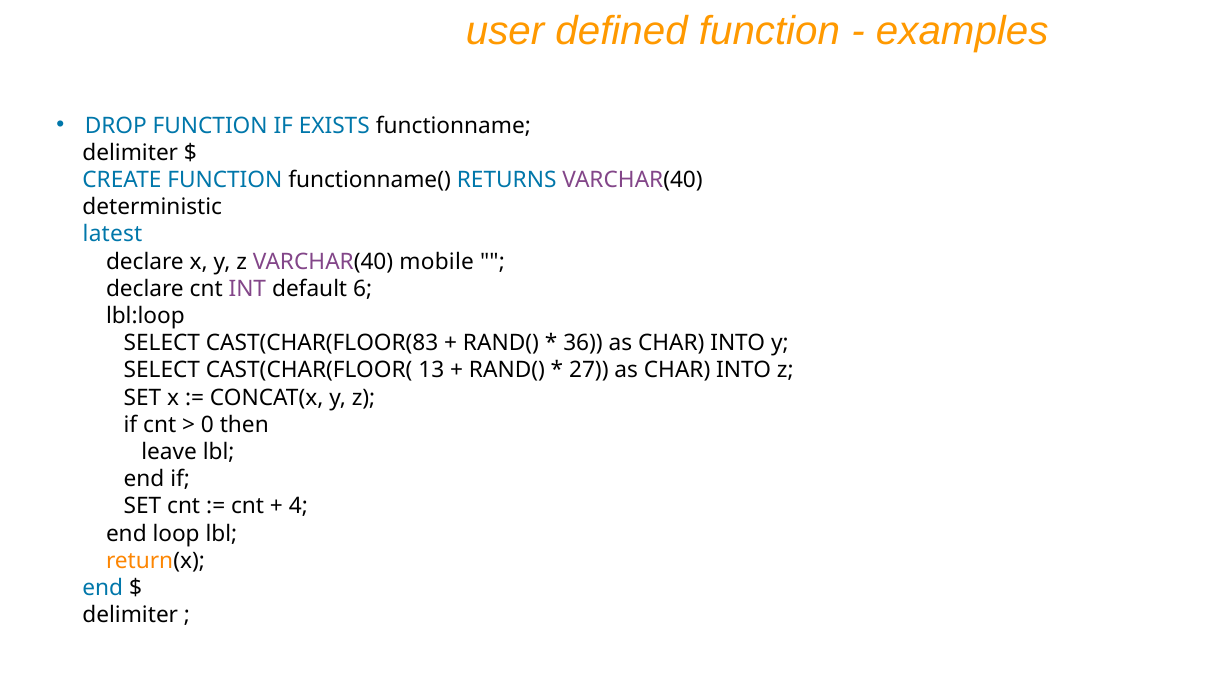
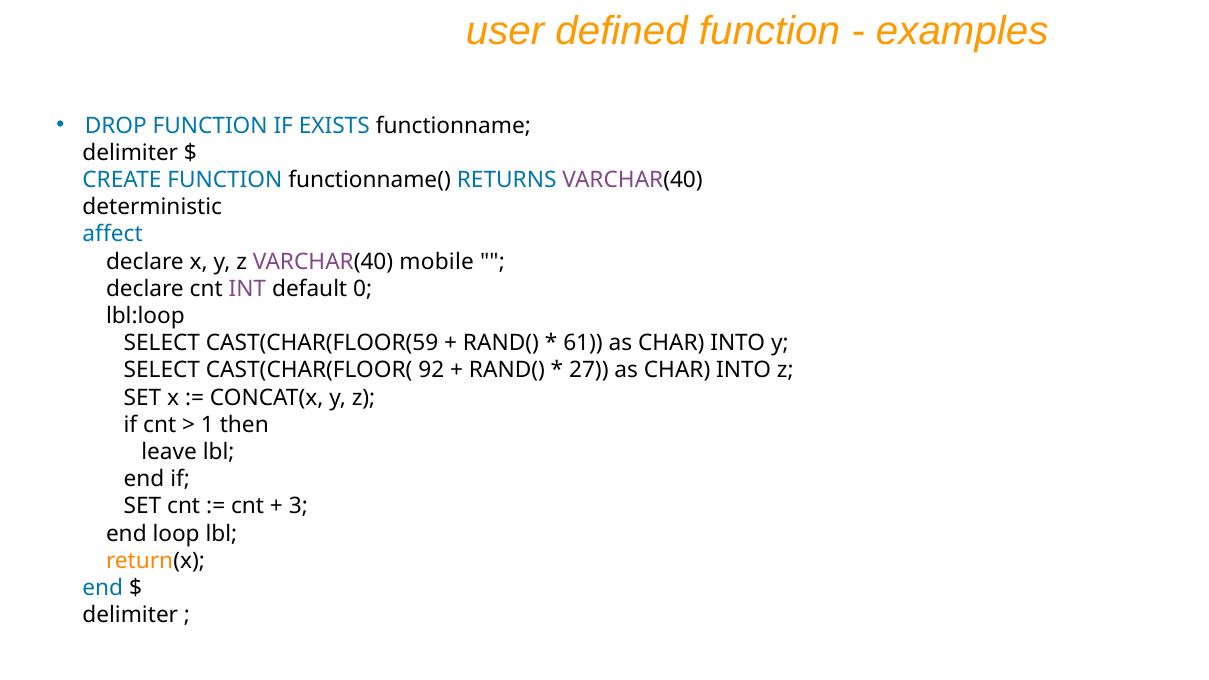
latest: latest -> affect (113, 234)
6: 6 -> 0 (363, 289)
CAST(CHAR(FLOOR(83: CAST(CHAR(FLOOR(83 -> CAST(CHAR(FLOOR(59 (322, 343)
36: 36 -> 61 (583, 343)
13: 13 -> 92 (431, 370)
0: 0 -> 1 (207, 425)
4: 4 -> 3 (298, 506)
